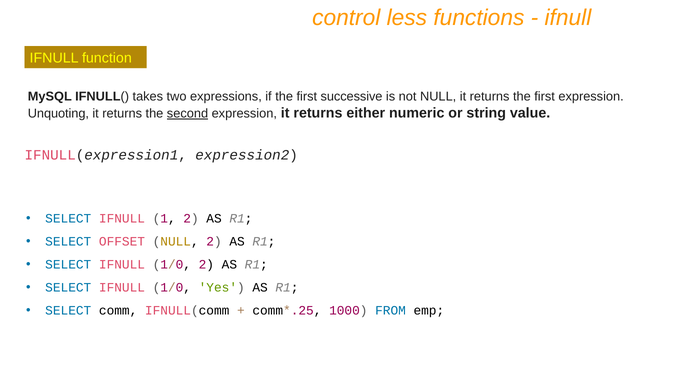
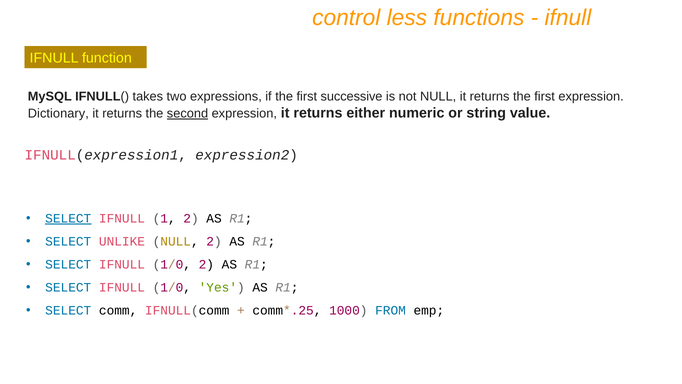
Unquoting: Unquoting -> Dictionary (58, 113)
SELECT underline: none -> present (68, 218)
OFFSET: OFFSET -> UNLIKE (122, 241)
